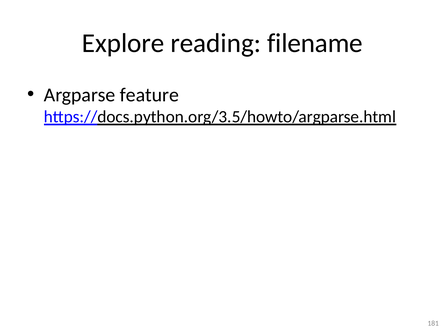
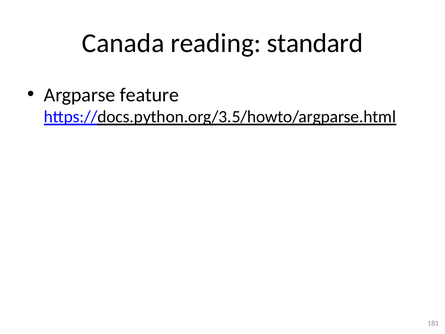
Explore: Explore -> Canada (123, 43)
filename: filename -> standard (315, 43)
